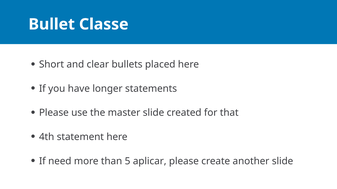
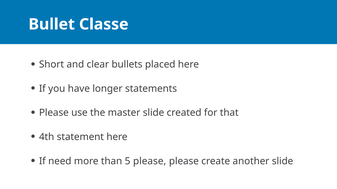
5 aplicar: aplicar -> please (150, 162)
